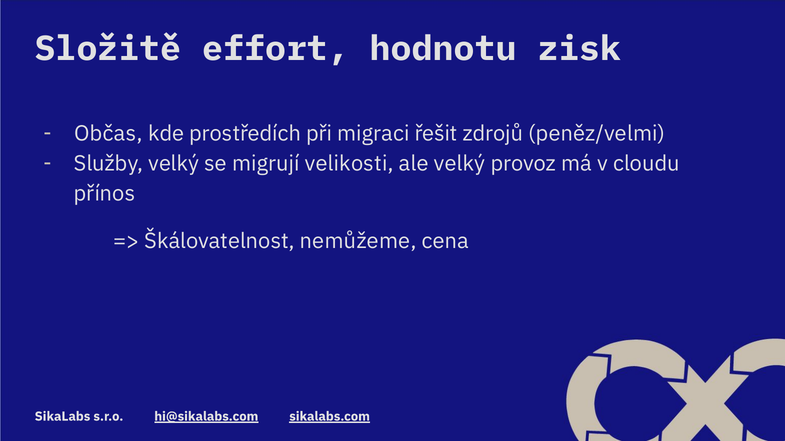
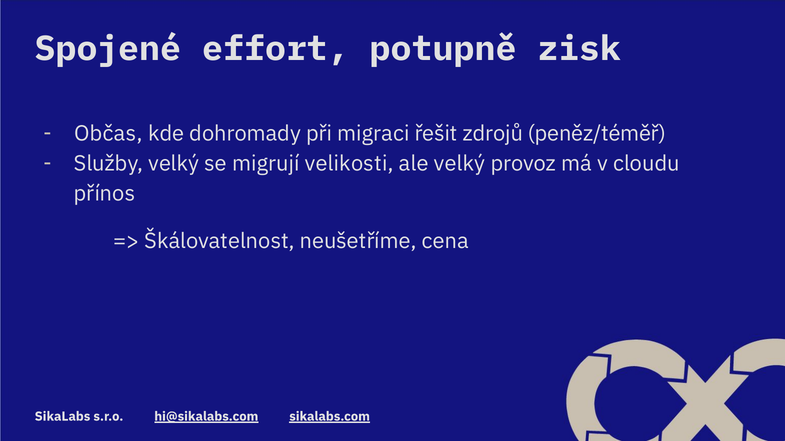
Složitě: Složitě -> Spojené (108, 49)
hodnotu: hodnotu -> potupně (443, 49)
prostředích: prostředích -> dohromady (245, 134)
peněz/velmi: peněz/velmi -> peněz/téměř (597, 134)
nemůžeme: nemůžeme -> neušetříme (358, 241)
